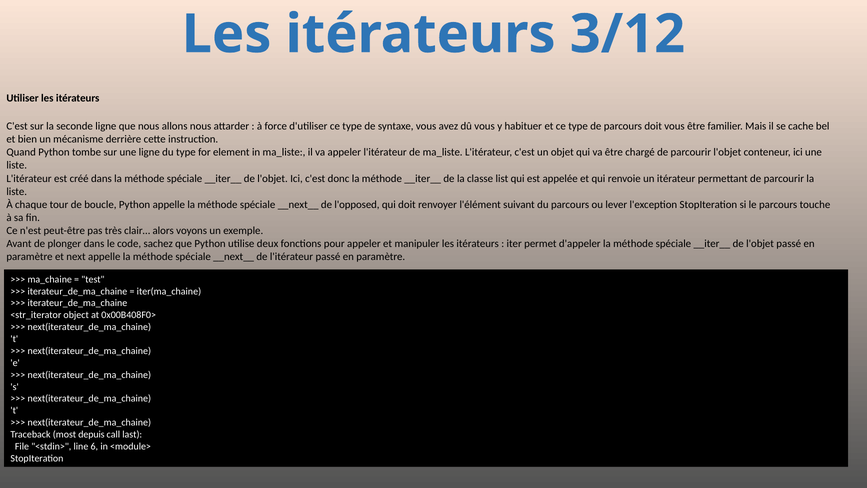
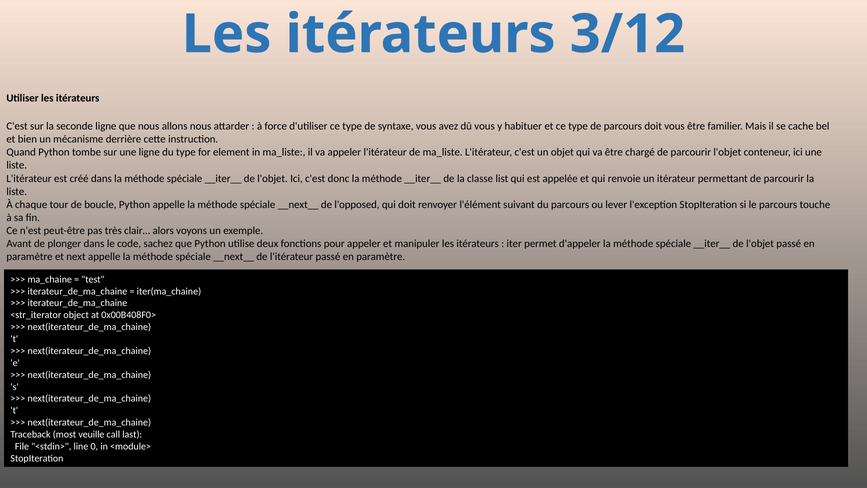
depuis: depuis -> veuille (91, 434)
6: 6 -> 0 (94, 446)
